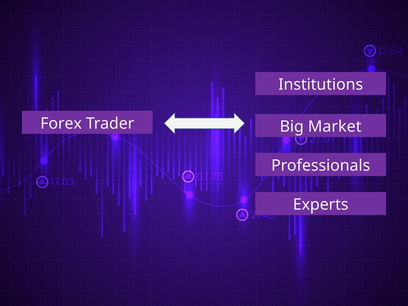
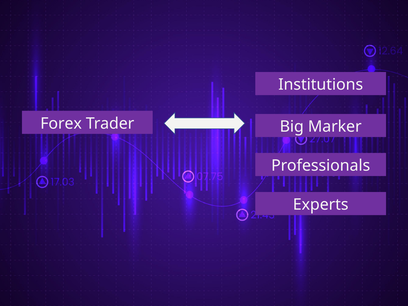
Market: Market -> Marker (335, 127)
